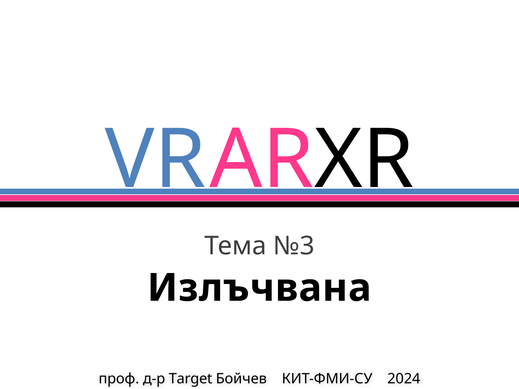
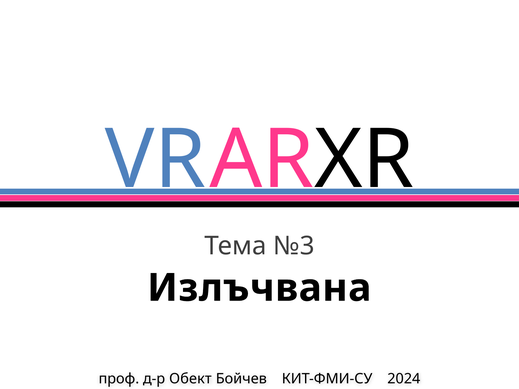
Target: Target -> Обект (190, 379)
